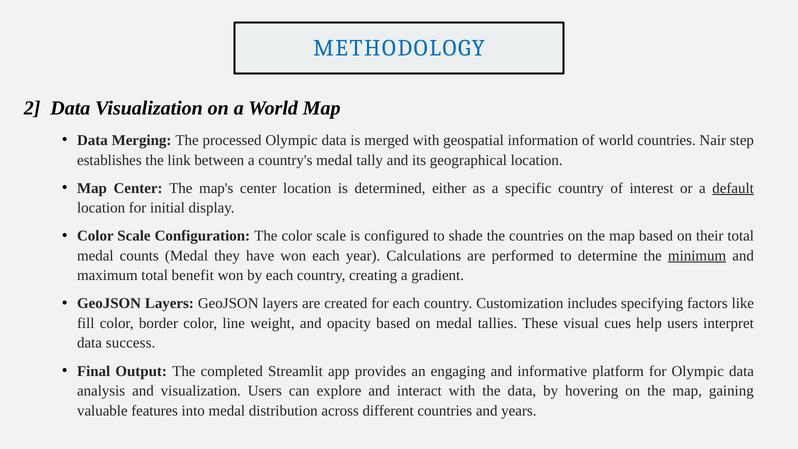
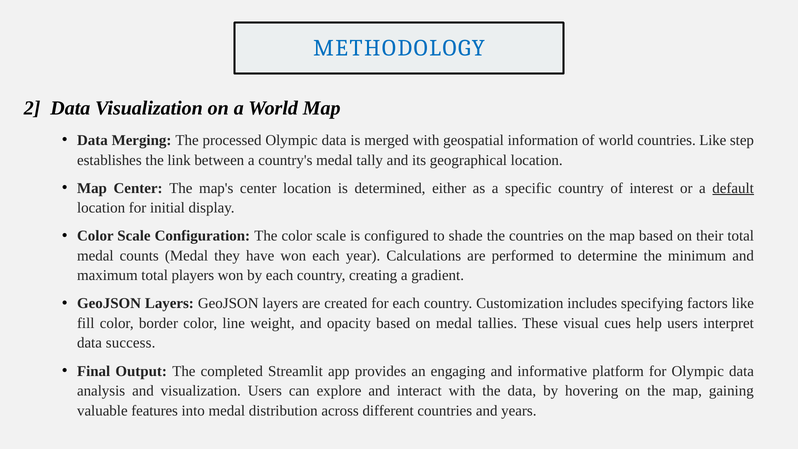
countries Nair: Nair -> Like (713, 140)
minimum underline: present -> none (697, 256)
benefit: benefit -> players (193, 275)
